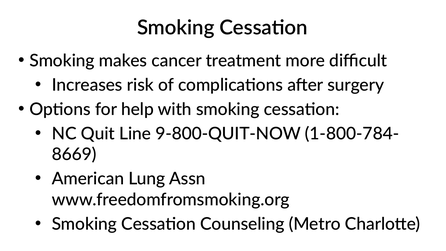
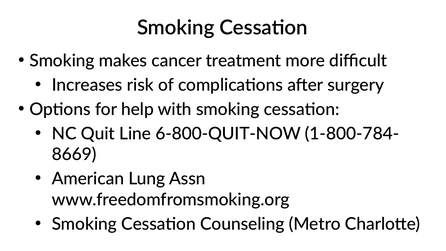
9-800-QUIT-NOW: 9-800-QUIT-NOW -> 6-800-QUIT-NOW (228, 134)
